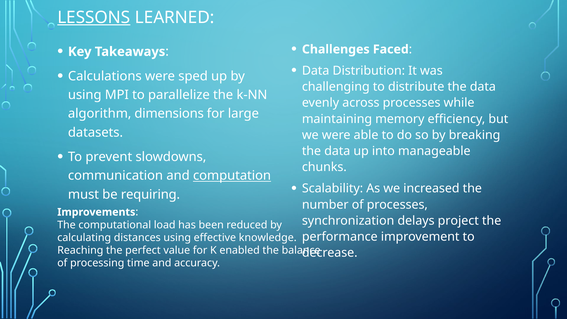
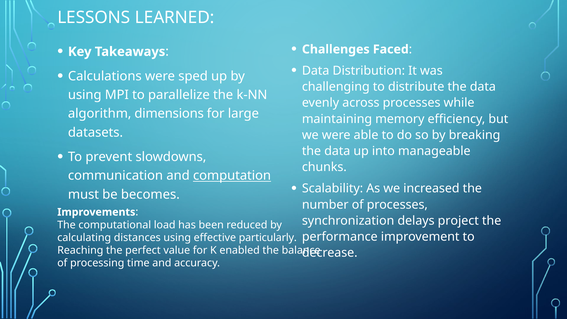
LESSONS underline: present -> none (94, 17)
requiring: requiring -> becomes (150, 194)
knowledge: knowledge -> particularly (268, 238)
